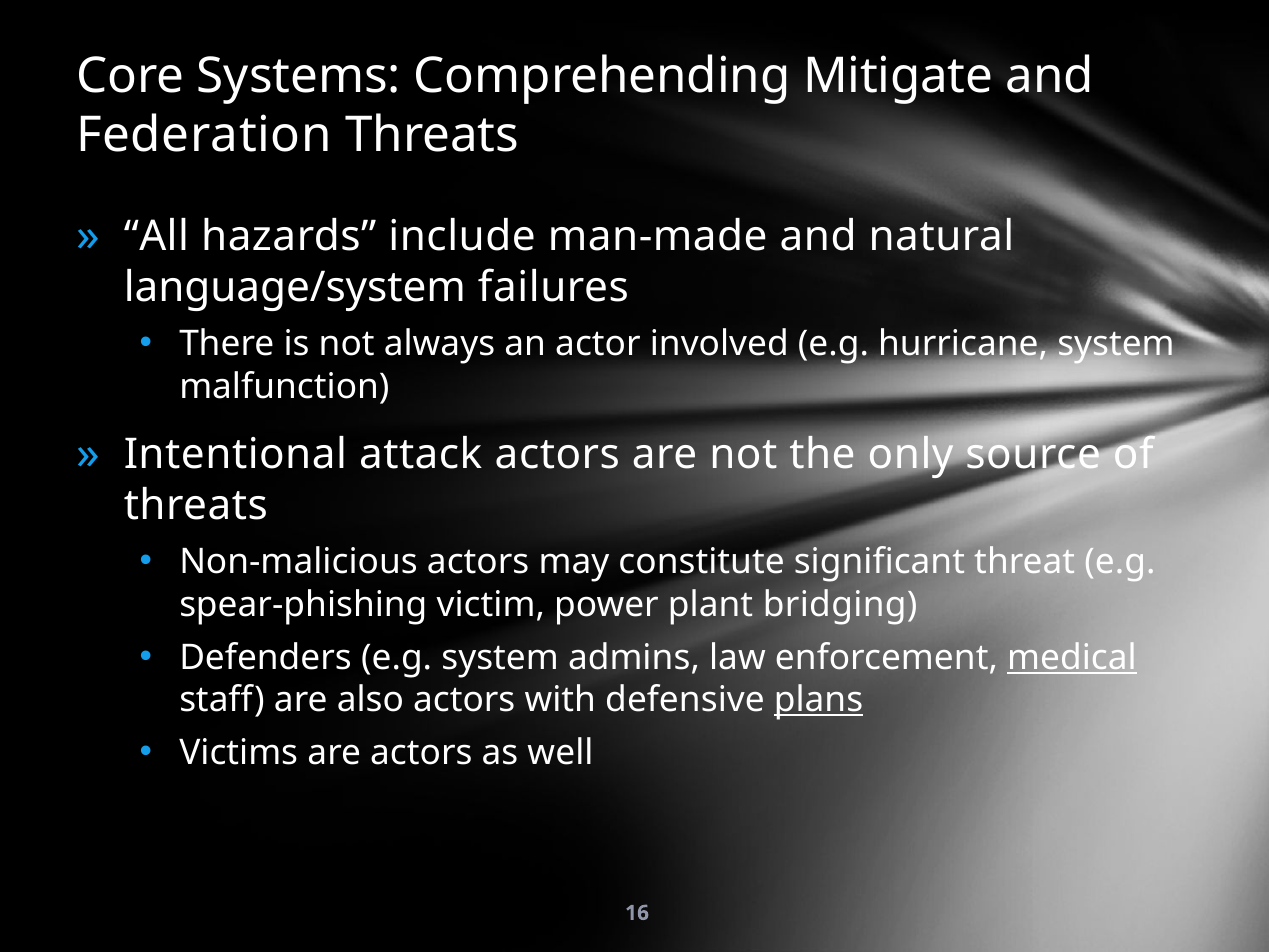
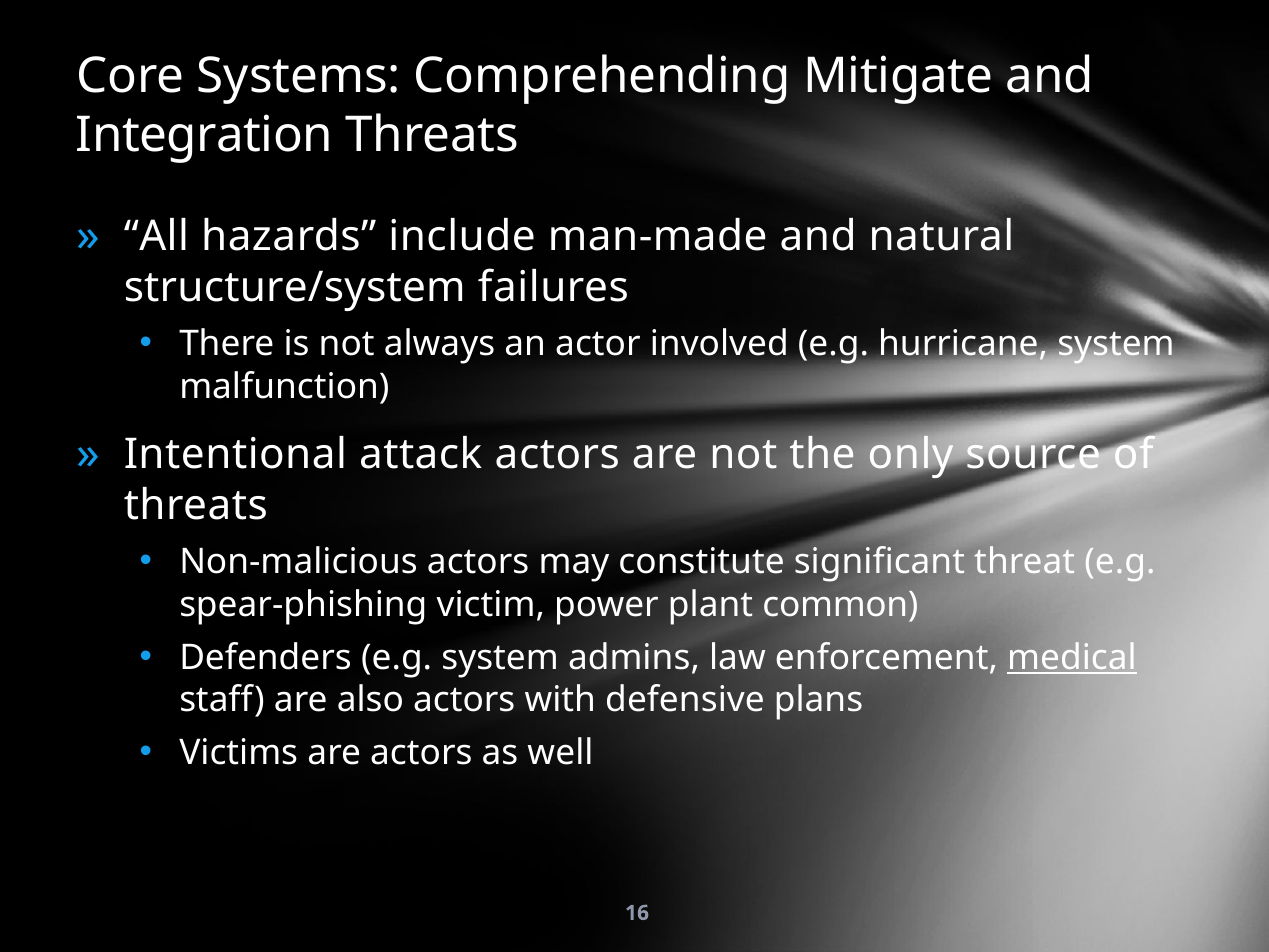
Federation: Federation -> Integration (204, 135)
language/system: language/system -> structure/system (295, 287)
bridging: bridging -> common (840, 604)
plans underline: present -> none (819, 700)
